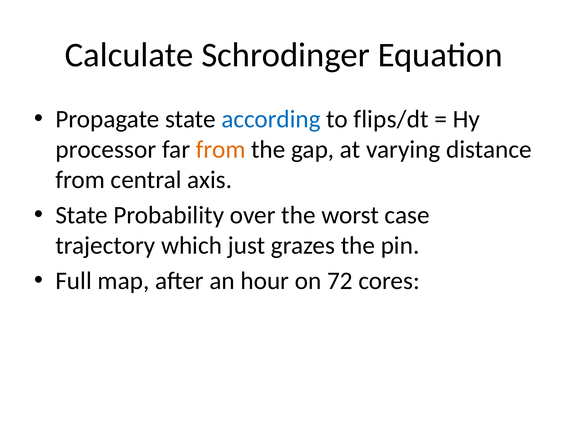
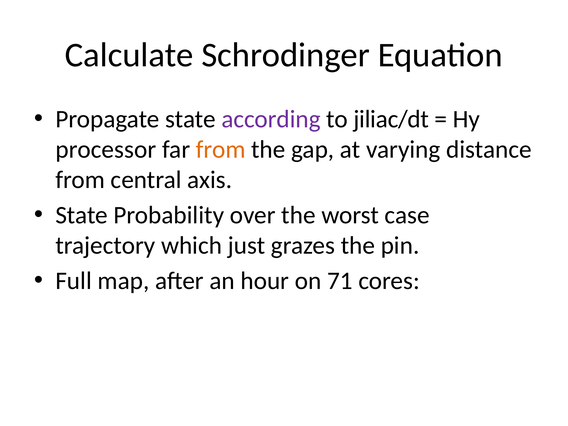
according colour: blue -> purple (271, 119)
flips/dt: flips/dt -> jiliac/dt (391, 119)
72: 72 -> 71 (340, 281)
